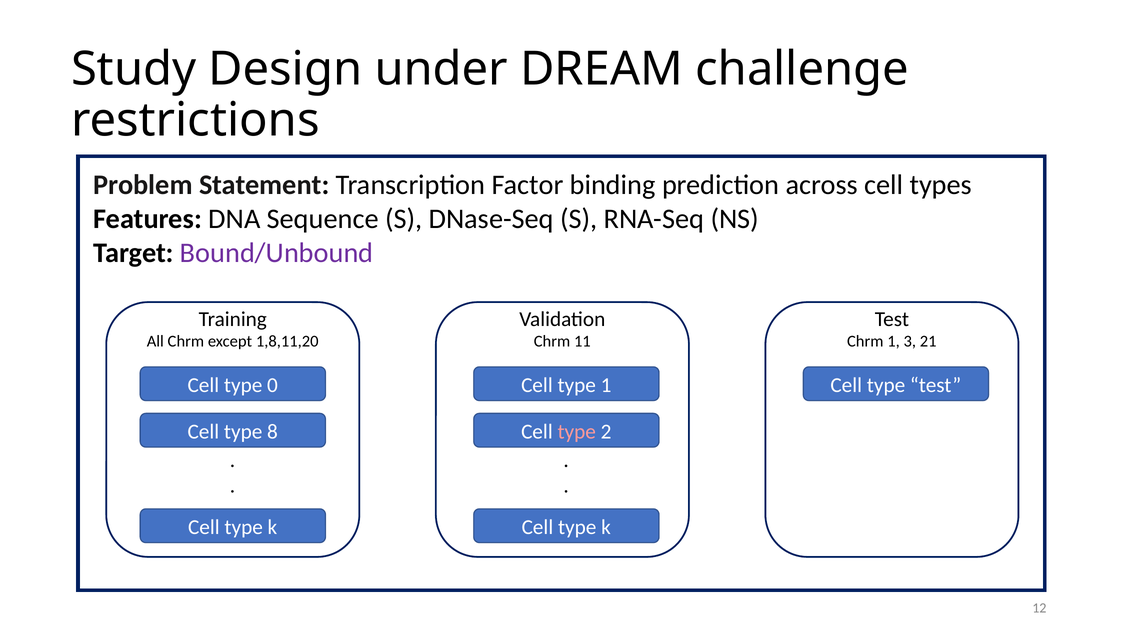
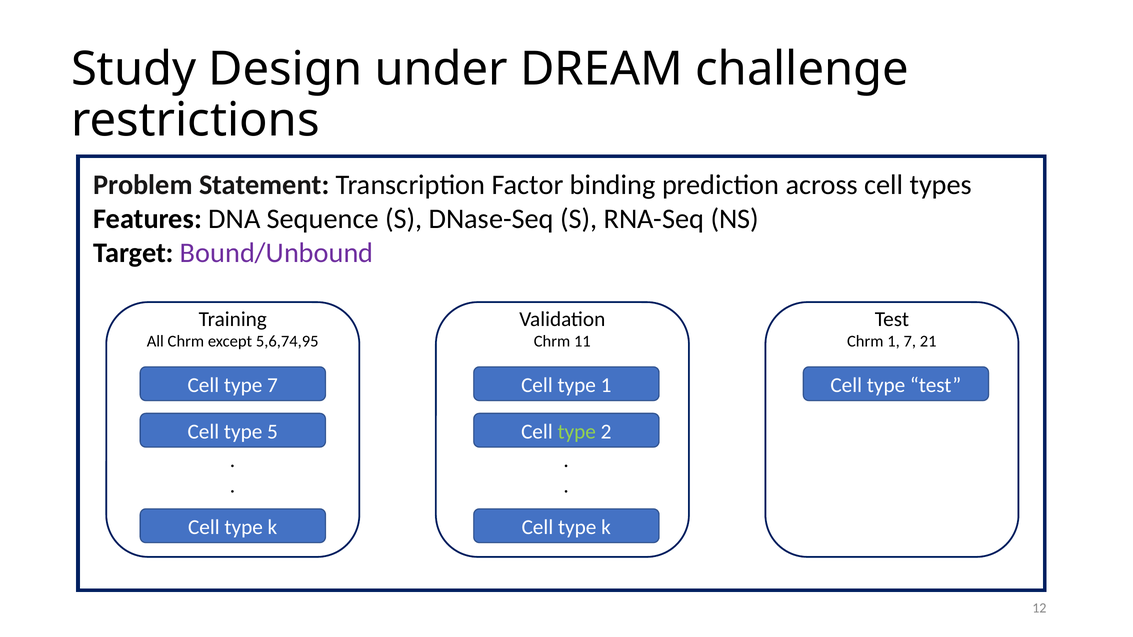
1,8,11,20: 1,8,11,20 -> 5,6,74,95 (287, 342)
1 3: 3 -> 7 (910, 342)
type 0: 0 -> 7 (272, 385)
8: 8 -> 5 (272, 432)
type colour: pink -> light green (577, 432)
